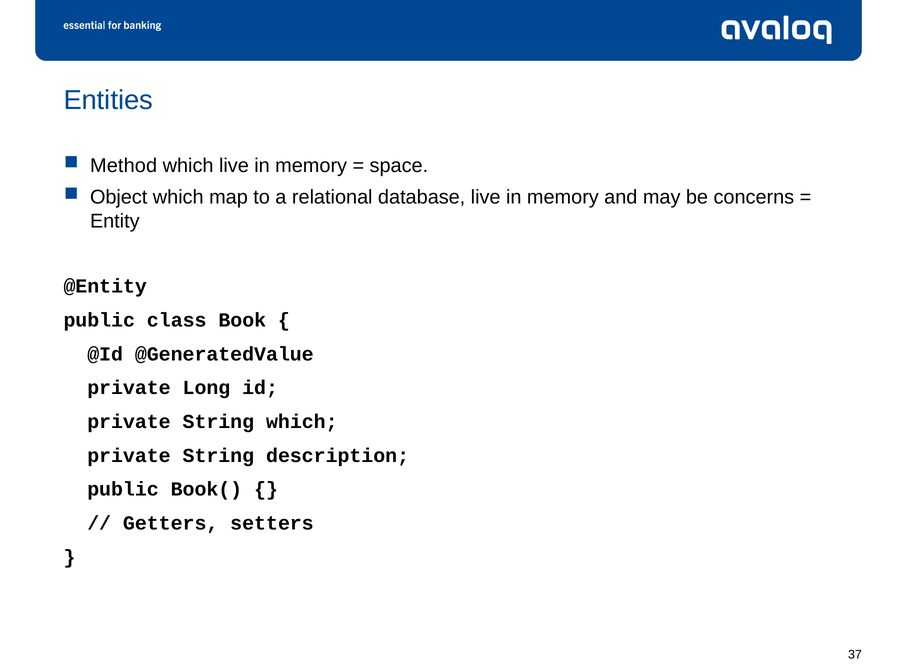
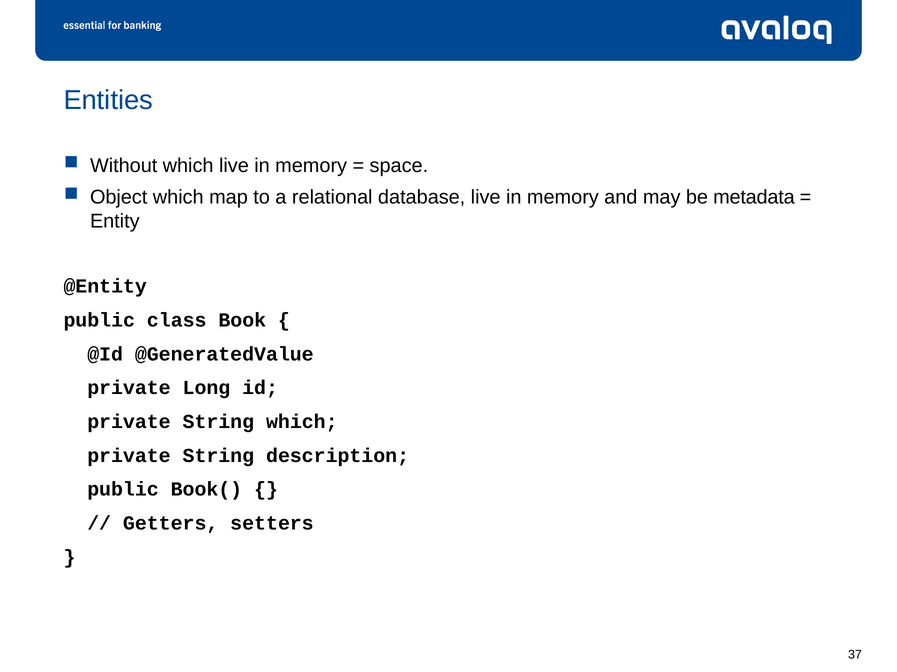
Method: Method -> Without (124, 166)
concerns: concerns -> metadata (754, 198)
